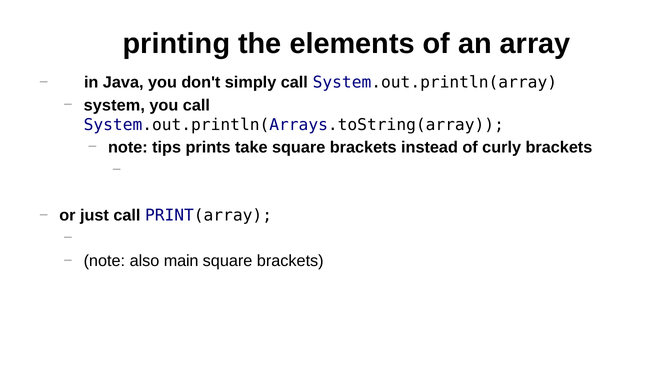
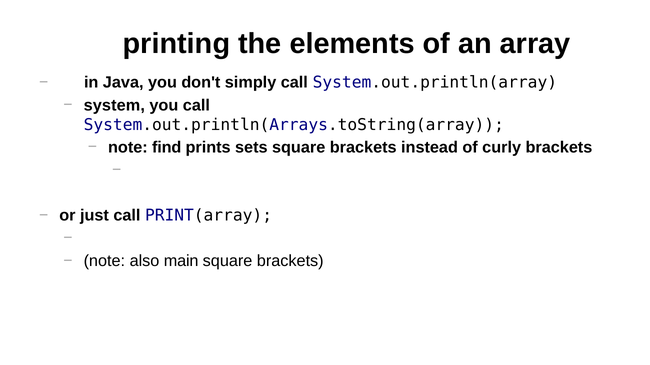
tips: tips -> find (167, 148)
take: take -> sets (251, 148)
